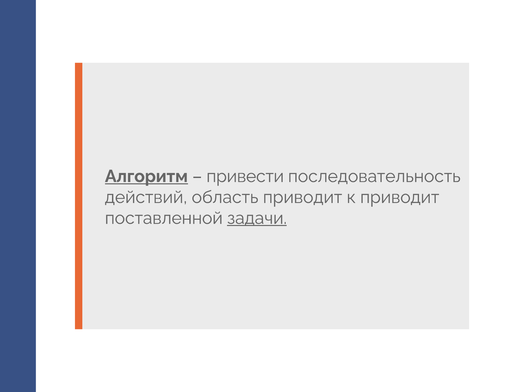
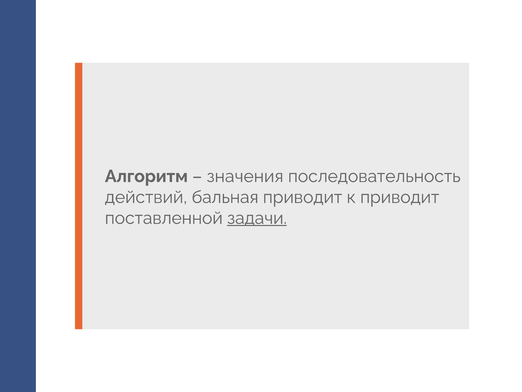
Алгоритм underline: present -> none (146, 176)
привести: привести -> значения (245, 176)
область: область -> бальная (225, 197)
